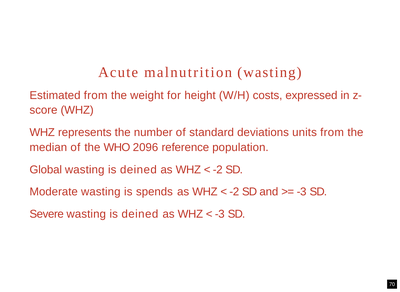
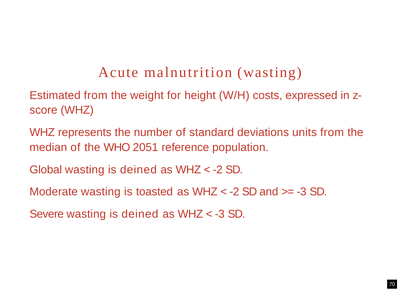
2096: 2096 -> 2051 (146, 147)
spends: spends -> toasted (154, 192)
